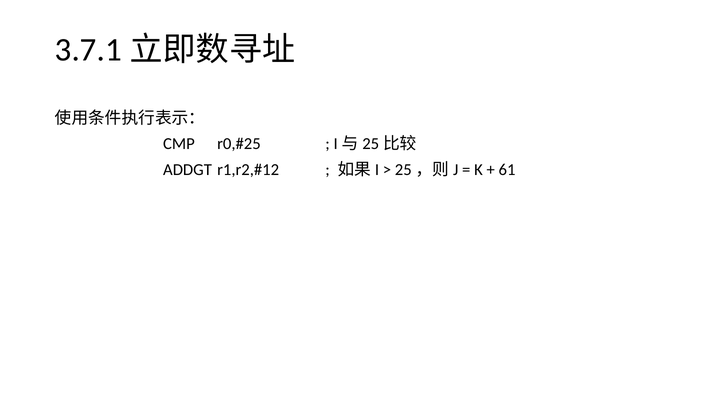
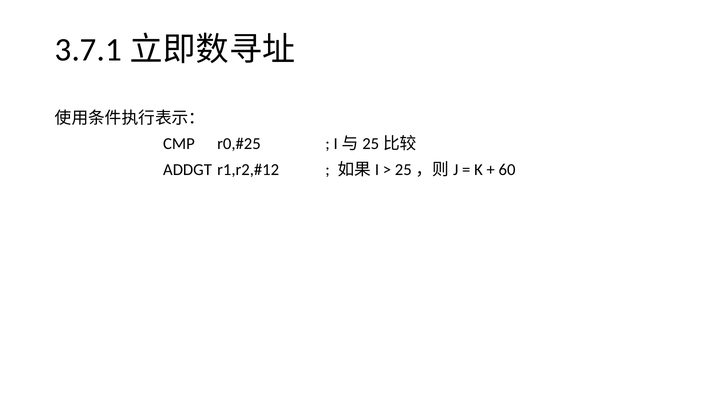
61: 61 -> 60 (507, 169)
